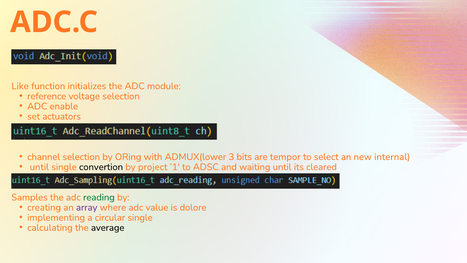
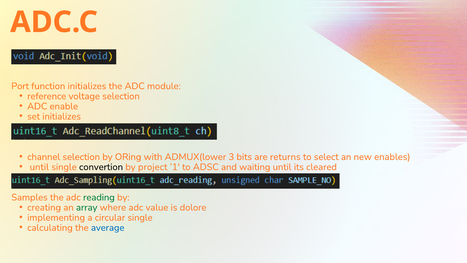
Like: Like -> Port (20, 86)
set actuators: actuators -> initializes (62, 116)
tempor: tempor -> returns (285, 157)
internal: internal -> enables (392, 157)
array colour: purple -> green (87, 207)
average colour: black -> blue (108, 227)
